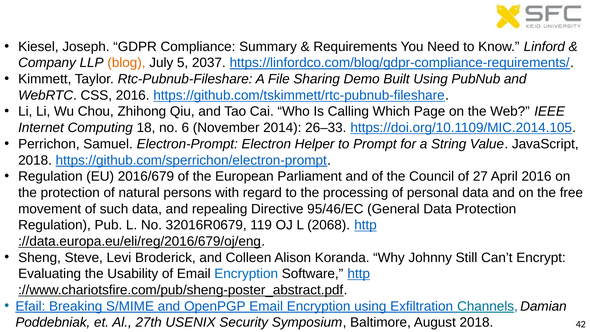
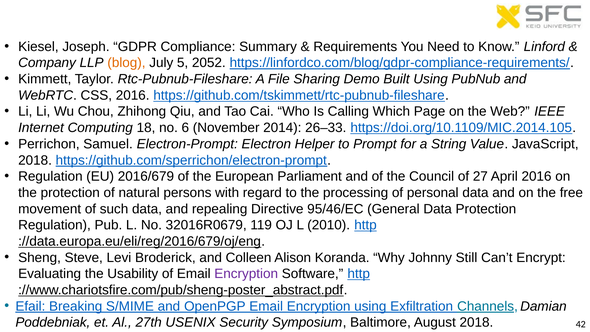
2037: 2037 -> 2052 (209, 63)
2068: 2068 -> 2010 (329, 225)
Encryption colour: blue -> purple (246, 274)
